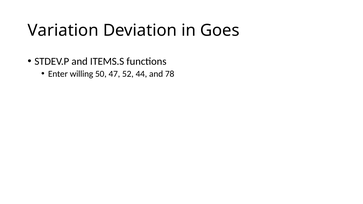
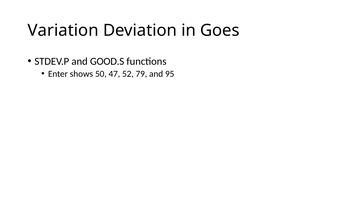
ITEMS.S: ITEMS.S -> GOOD.S (107, 61)
willing: willing -> shows (81, 74)
44: 44 -> 79 (141, 74)
78: 78 -> 95 (170, 74)
